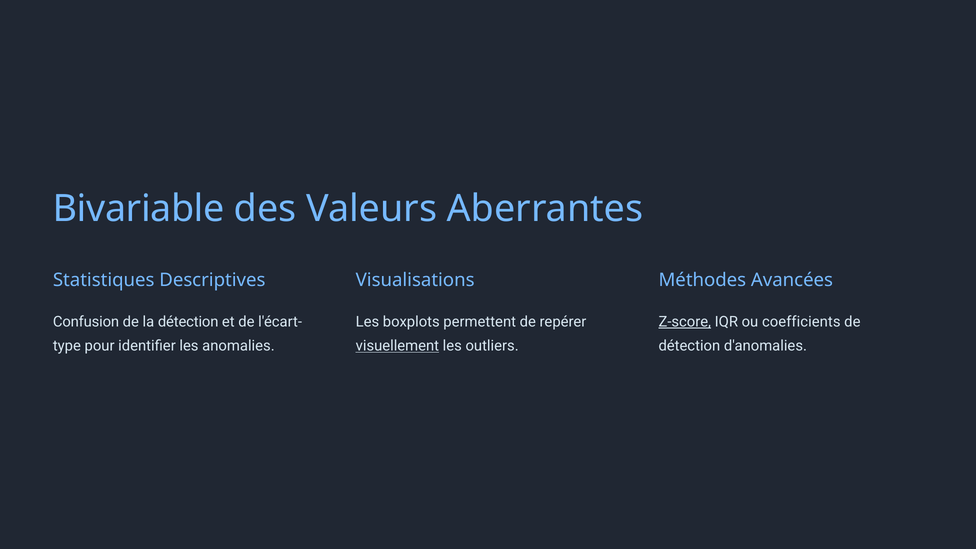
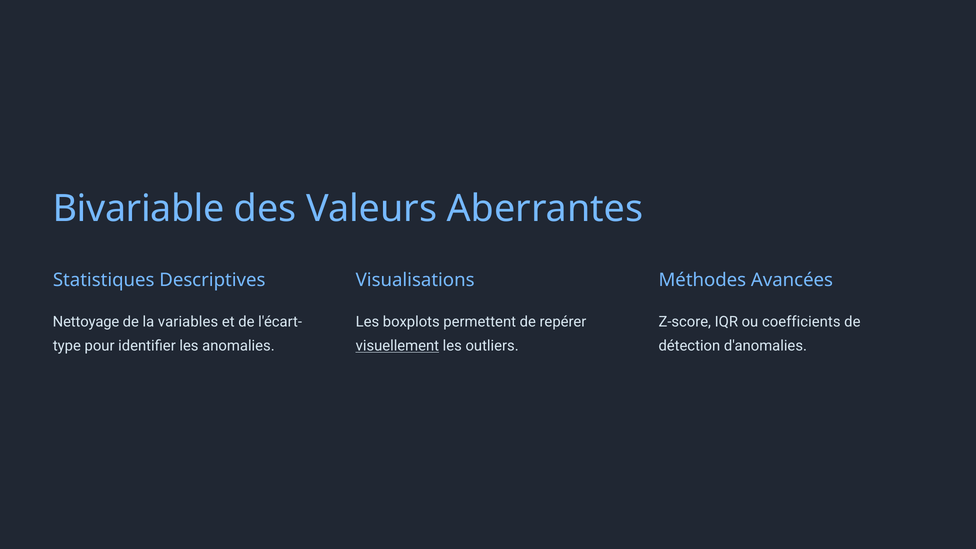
Confusion: Confusion -> Nettoyage (86, 322)
la détection: détection -> variables (188, 322)
Z-score underline: present -> none (685, 322)
